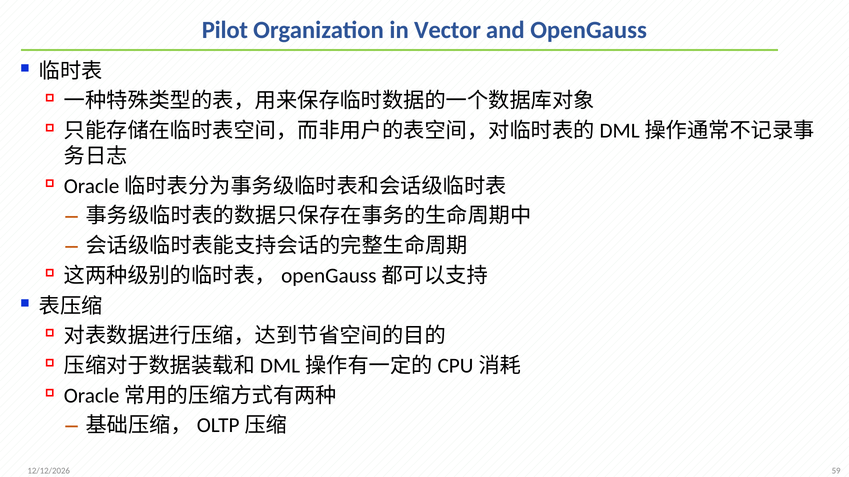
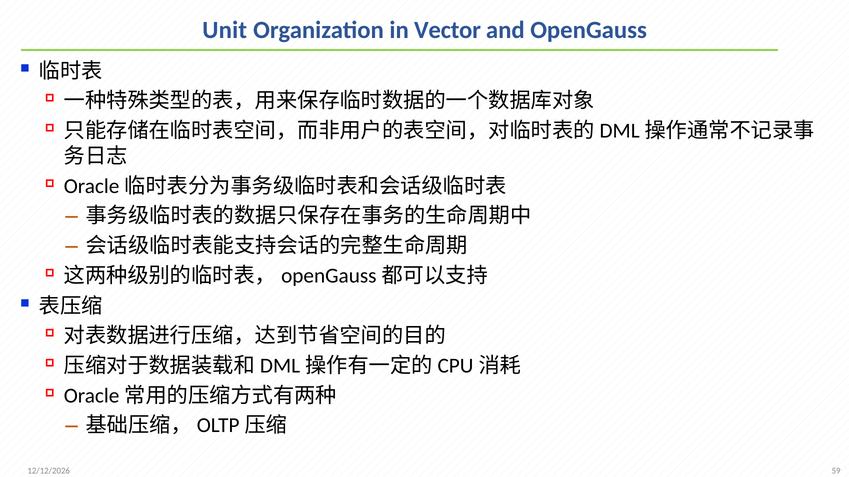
Pilot: Pilot -> Unit (225, 30)
